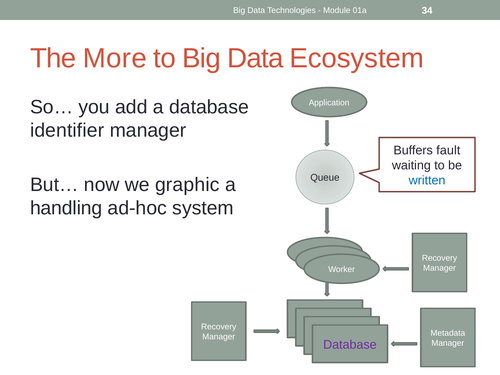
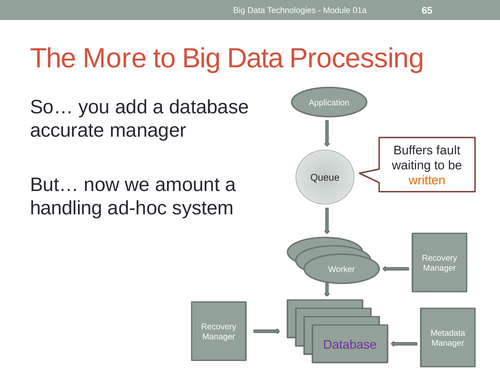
34: 34 -> 65 (427, 11)
Ecosystem: Ecosystem -> Processing (357, 58)
identifier: identifier -> accurate (67, 130)
written colour: blue -> orange (427, 180)
graphic: graphic -> amount (187, 185)
